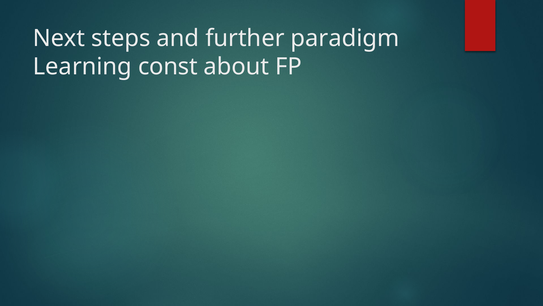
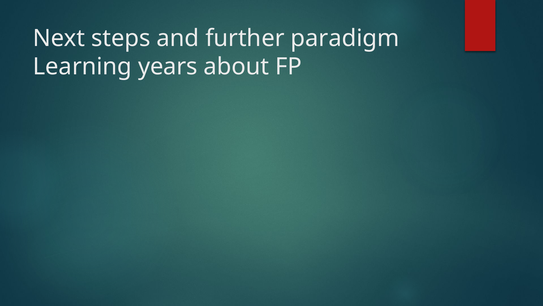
const: const -> years (168, 67)
